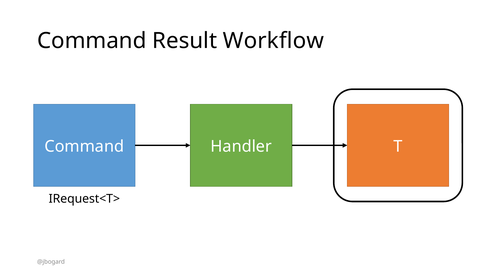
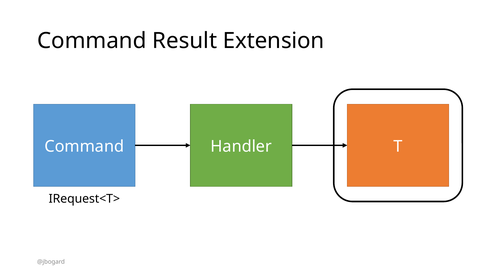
Workflow: Workflow -> Extension (274, 41)
